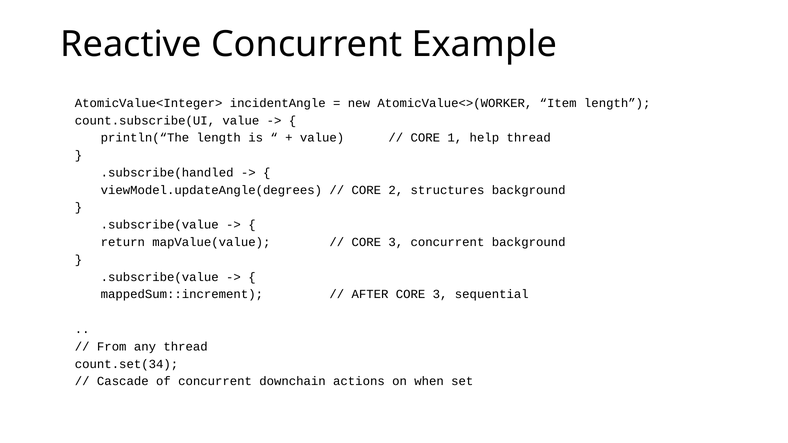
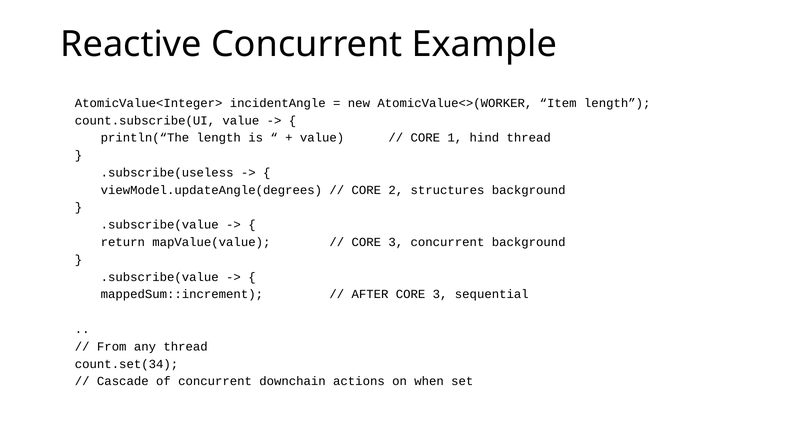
help: help -> hind (484, 138)
.subscribe(handled: .subscribe(handled -> .subscribe(useless (167, 173)
